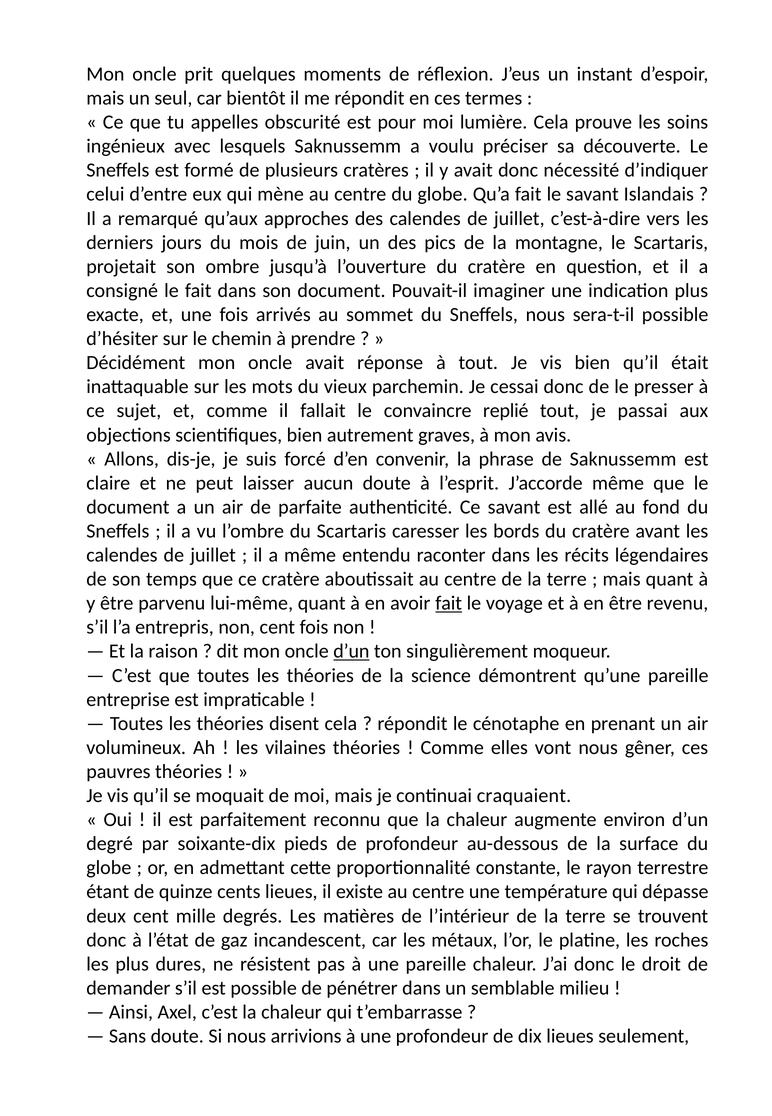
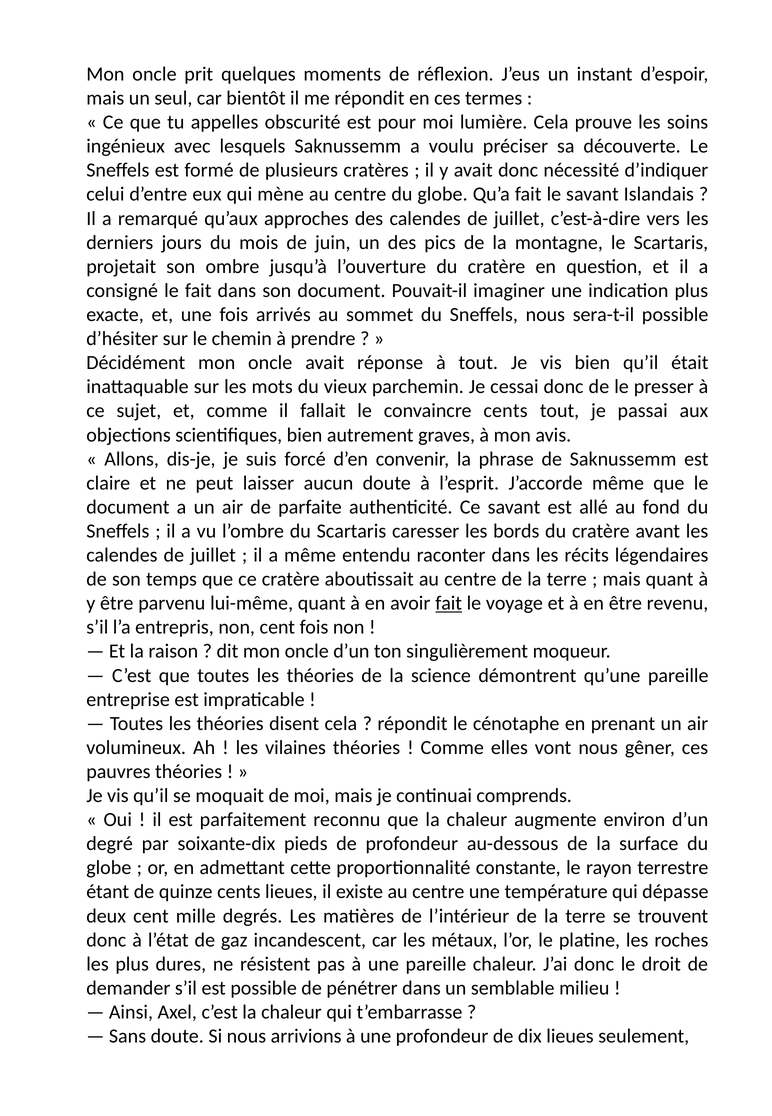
convaincre replié: replié -> cents (506, 411)
d’un underline: present -> none (351, 651)
craquaient: craquaient -> comprends (524, 795)
